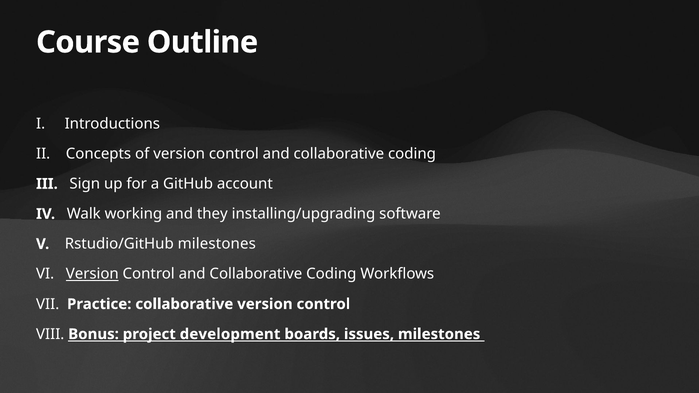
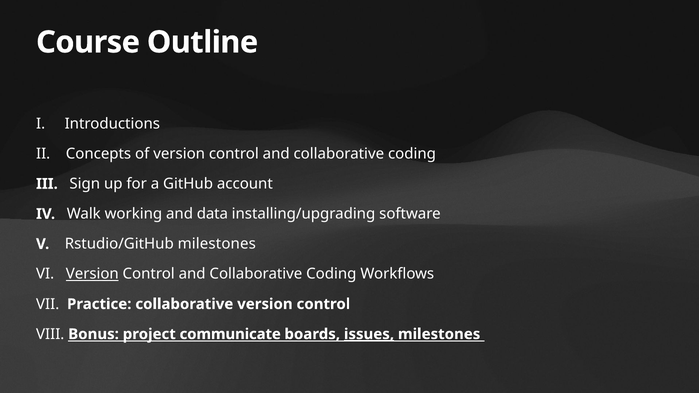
they: they -> data (212, 214)
development: development -> communicate (230, 334)
issues underline: none -> present (369, 334)
